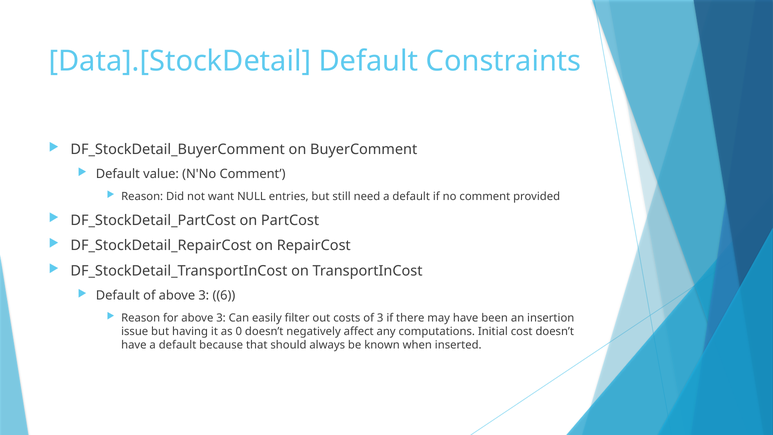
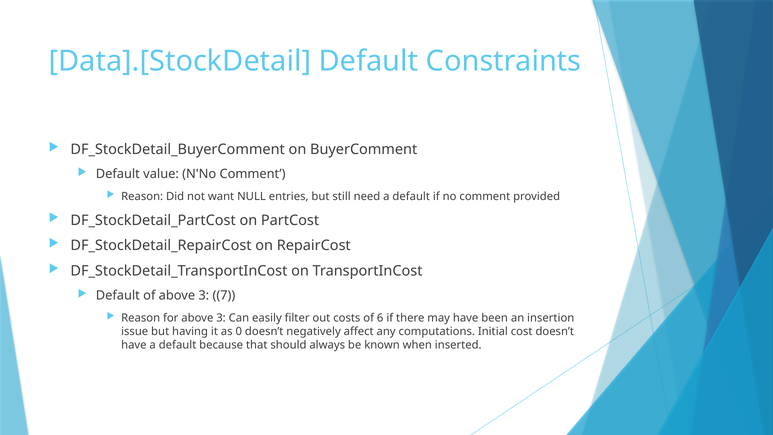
6: 6 -> 7 (224, 295)
of 3: 3 -> 6 (380, 318)
